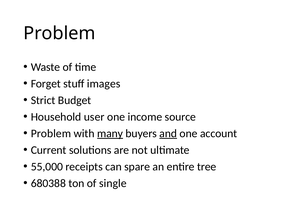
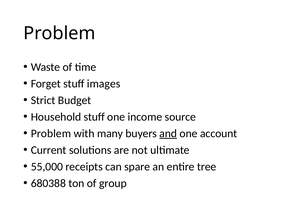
Household user: user -> stuff (94, 117)
many underline: present -> none (110, 133)
single: single -> group (113, 183)
